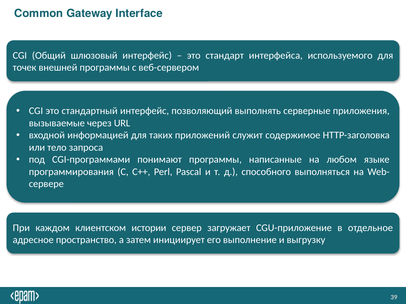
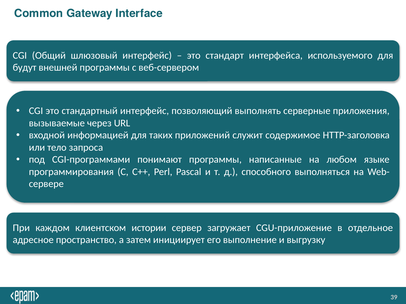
точек: точек -> будут (25, 68)
